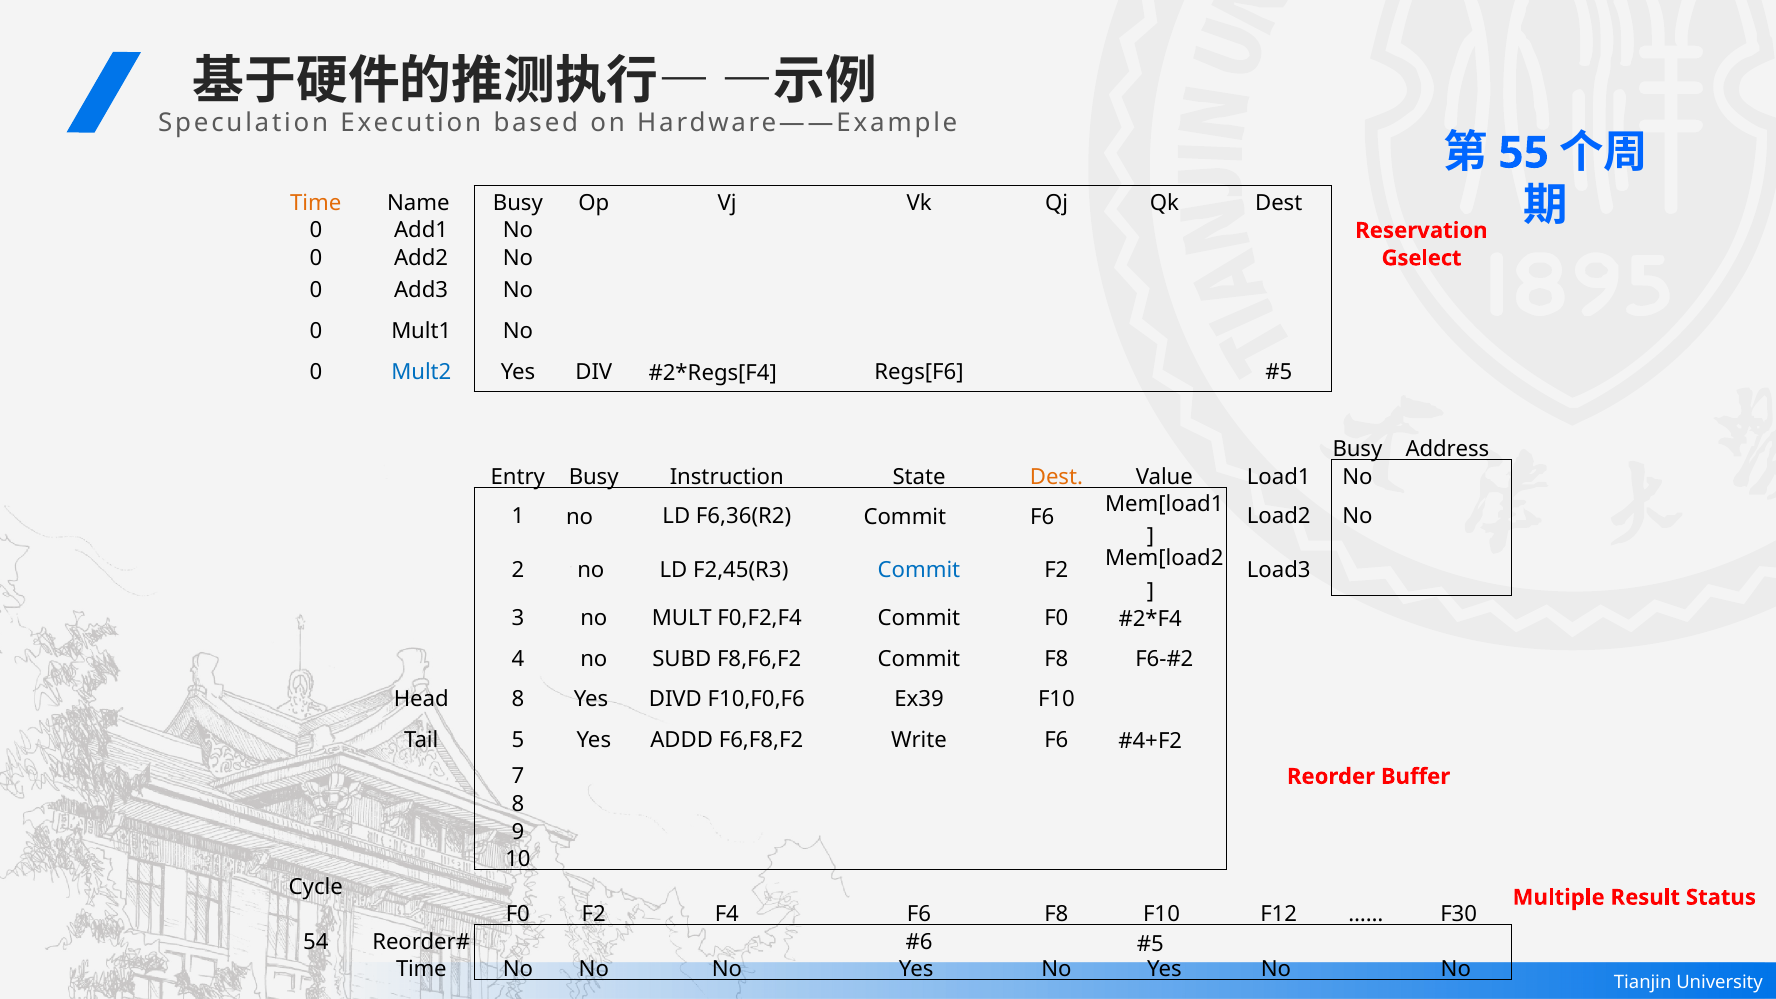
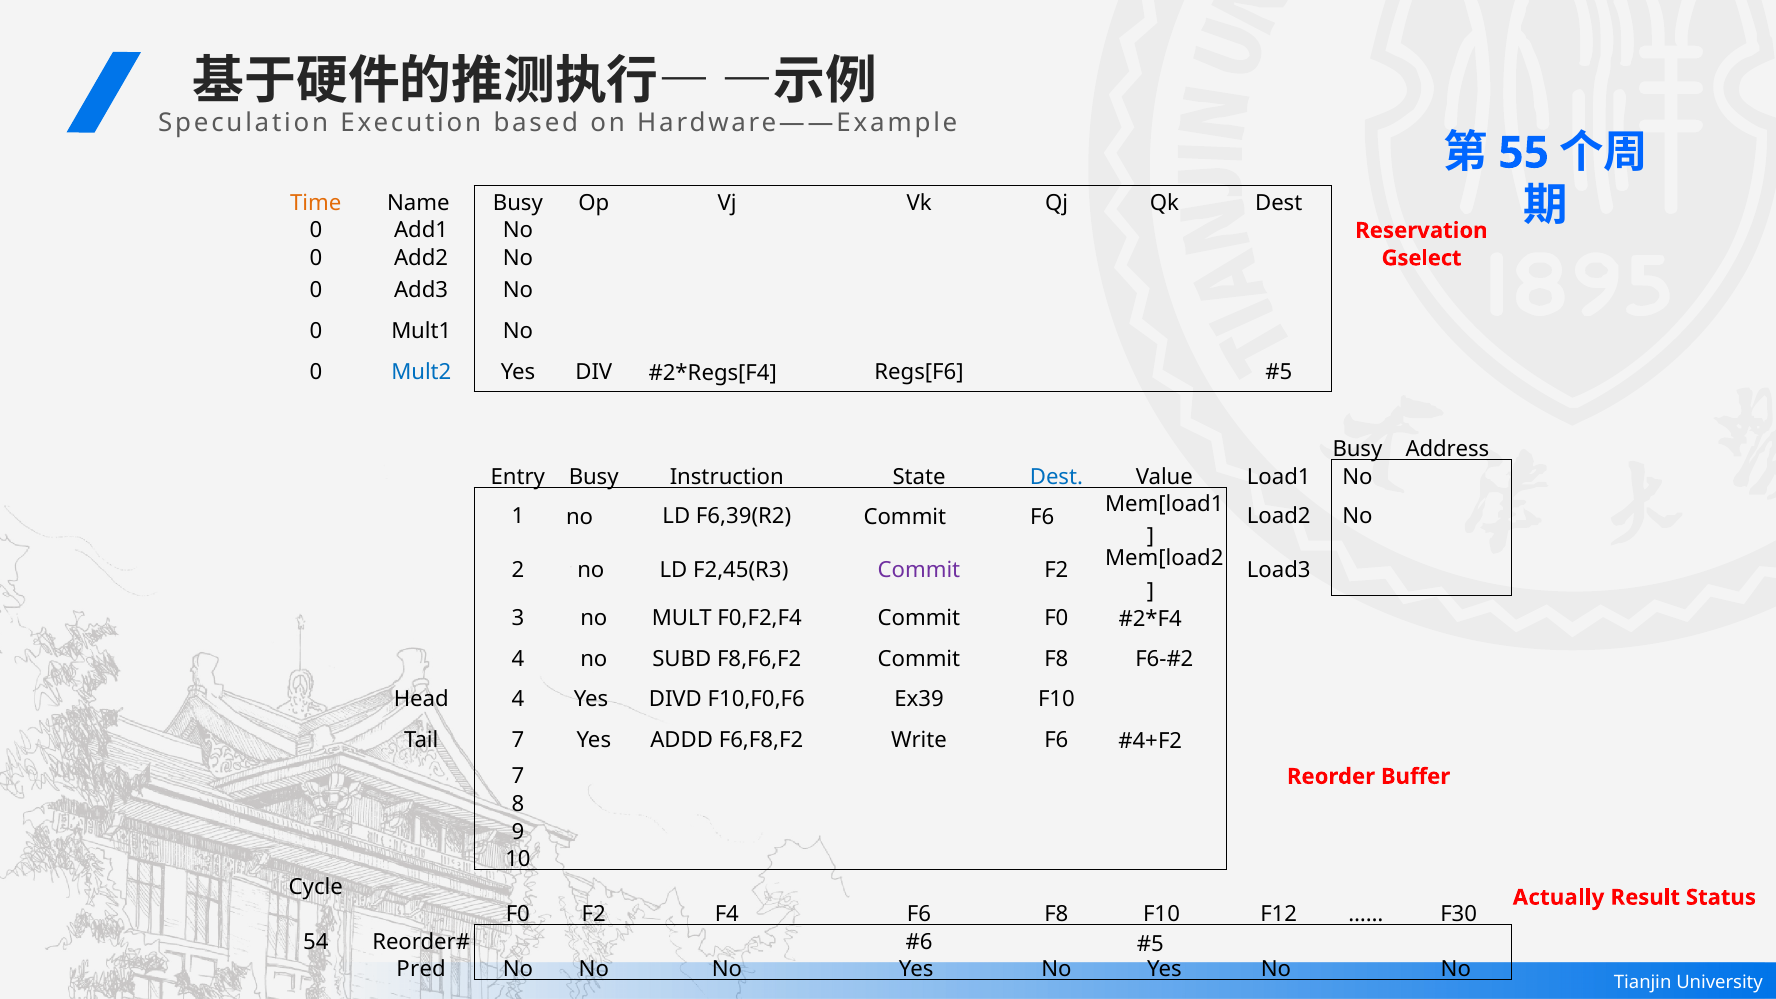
Dest colour: orange -> blue (1056, 477)
F6,36(R2: F6,36(R2 -> F6,39(R2 (744, 516)
Commit colour: blue -> purple (919, 570)
Head 8: 8 -> 4 (518, 700)
Tail 5: 5 -> 7 (518, 741)
Multiple: Multiple -> Actually (1559, 897)
Time: Time -> Pred (421, 970)
